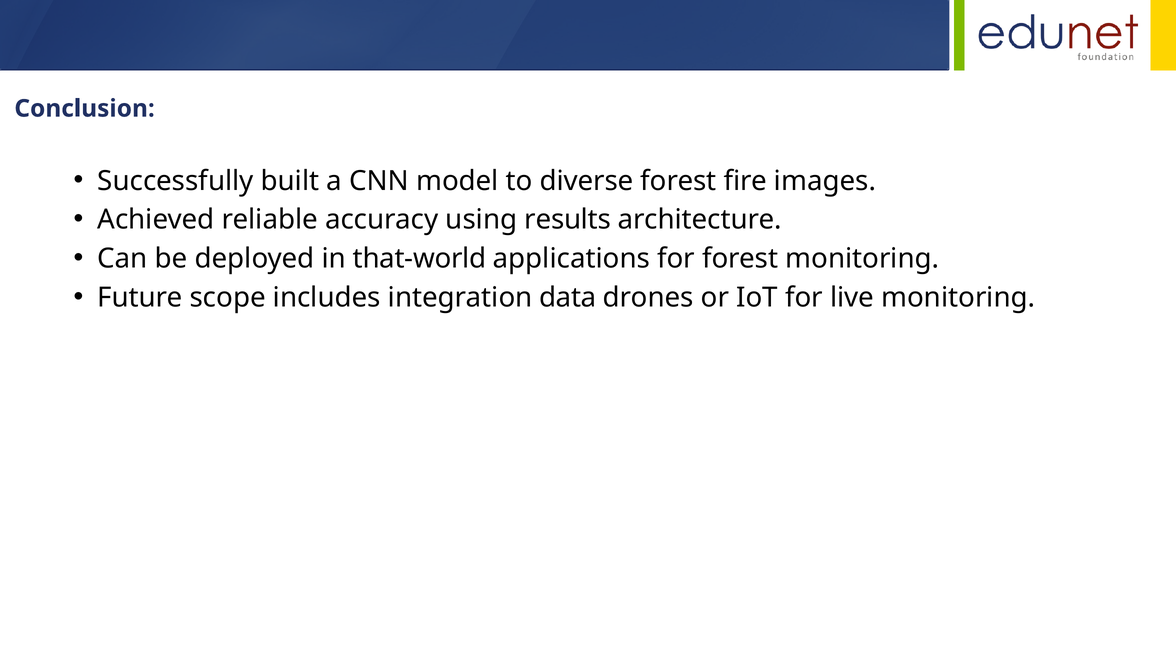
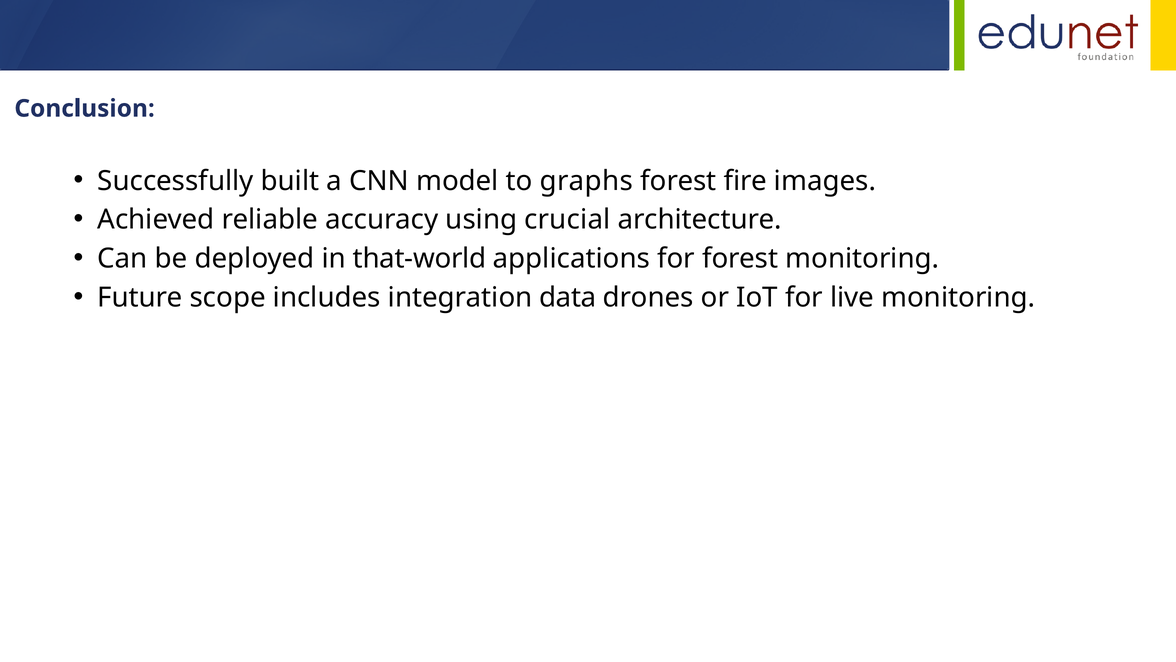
diverse: diverse -> graphs (586, 181)
results: results -> crucial (567, 220)
